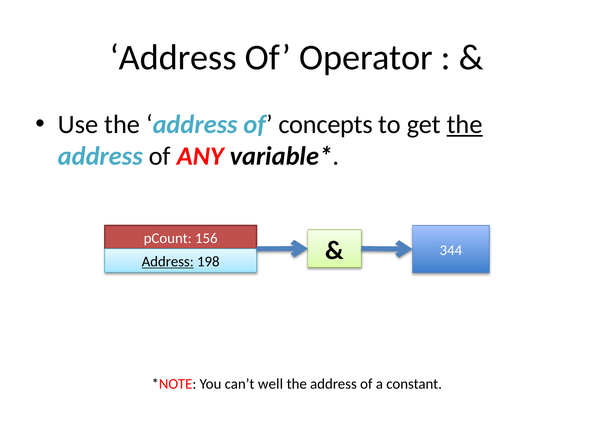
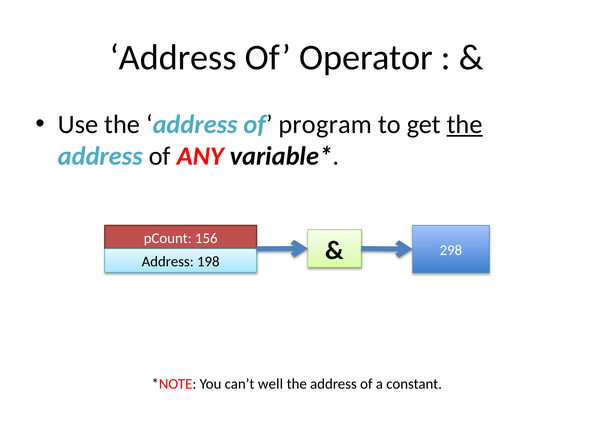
concepts: concepts -> program (325, 125)
Address underline: present -> none (168, 262)
344: 344 -> 298 (451, 250)
